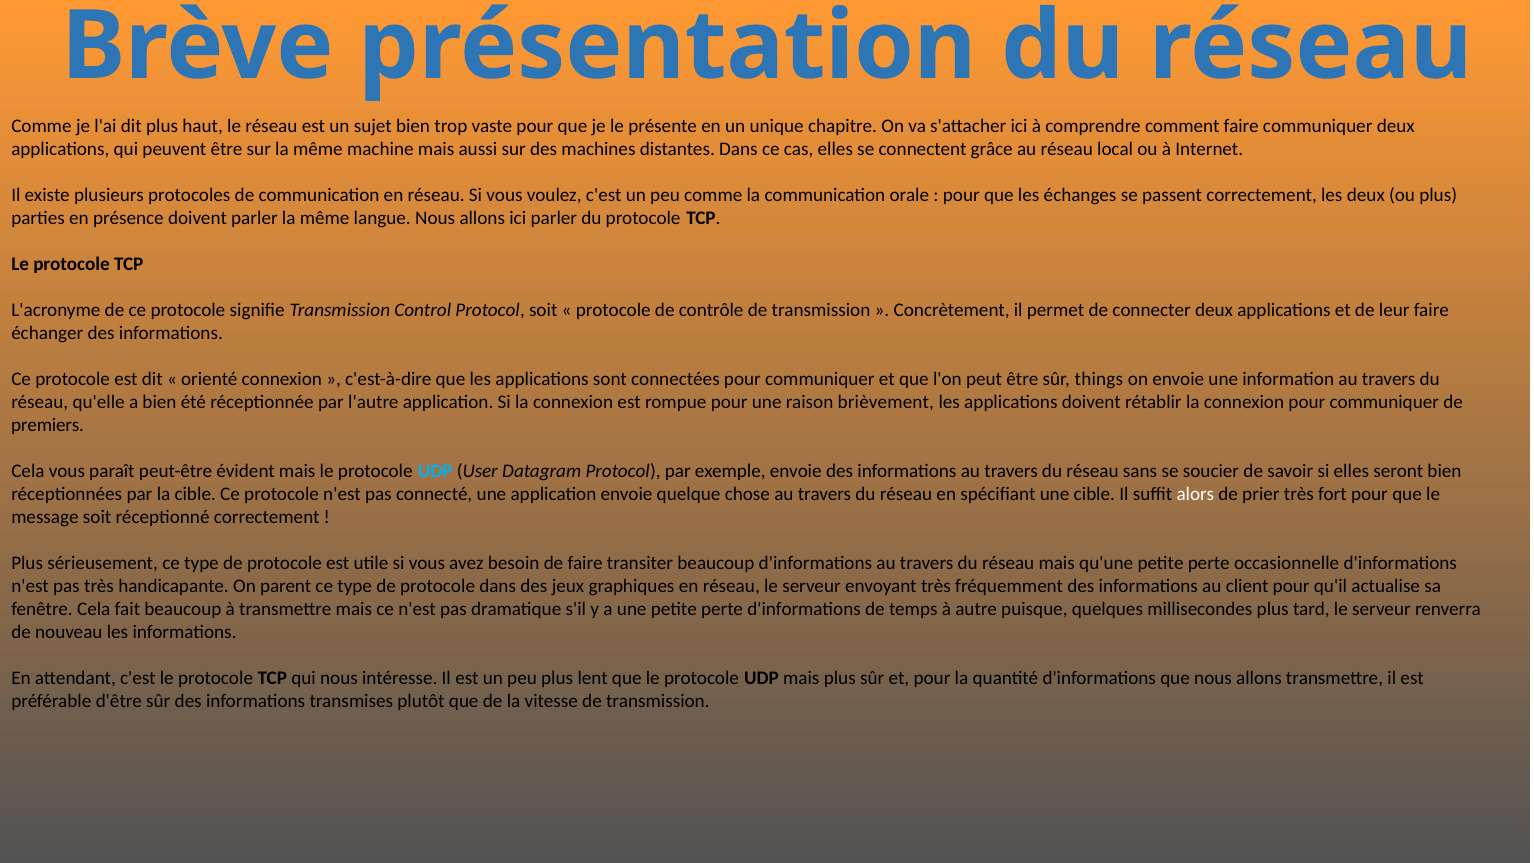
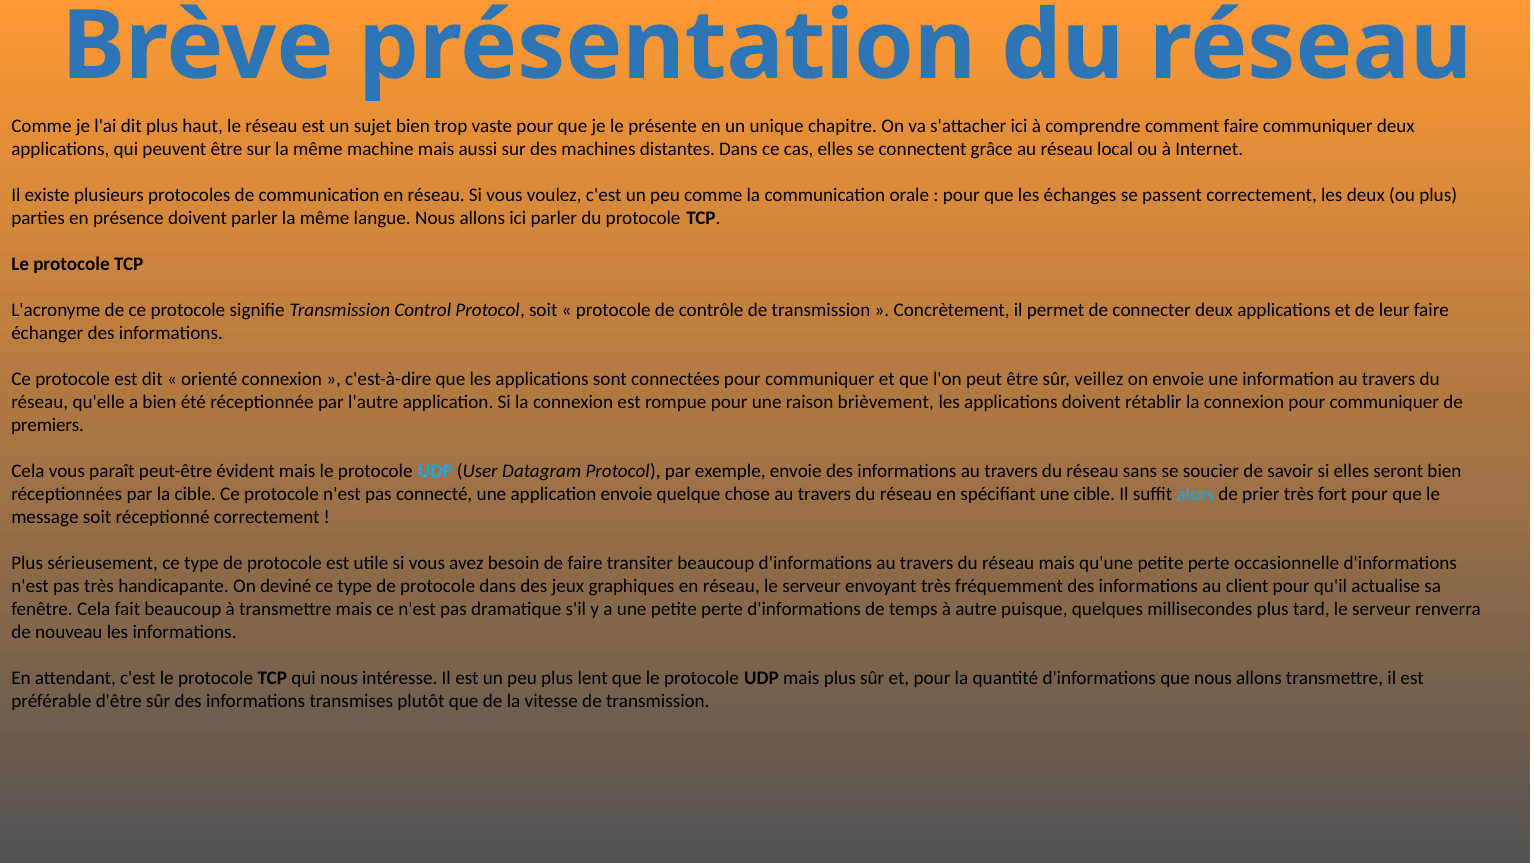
things: things -> veillez (1099, 379)
alors colour: white -> light blue (1195, 494)
parent: parent -> deviné (286, 586)
